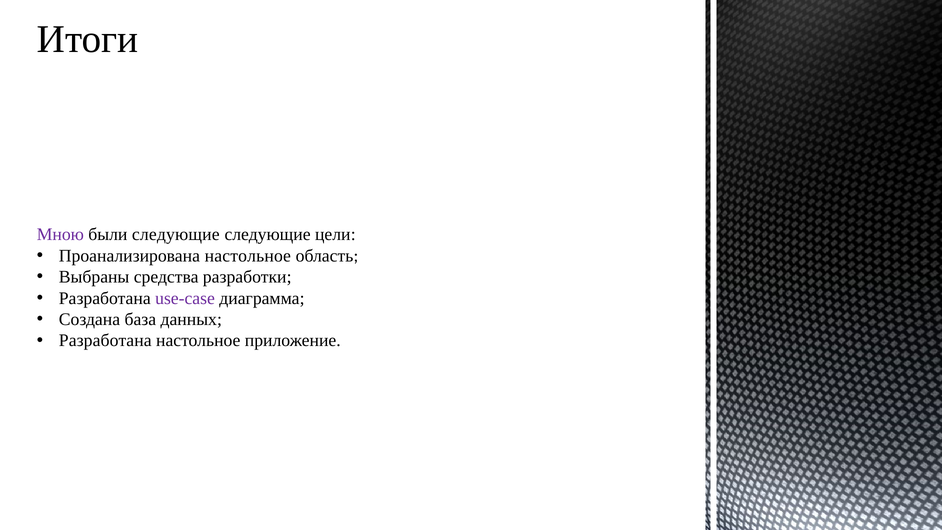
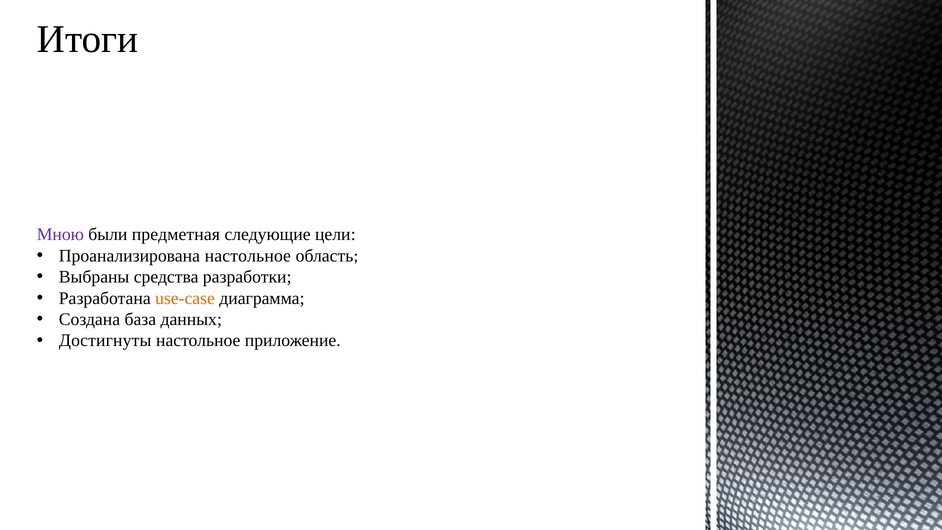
были следующие: следующие -> предметная (176, 235)
use-case colour: purple -> orange (185, 298)
Разработана: Разработана -> Достигнуты (105, 341)
